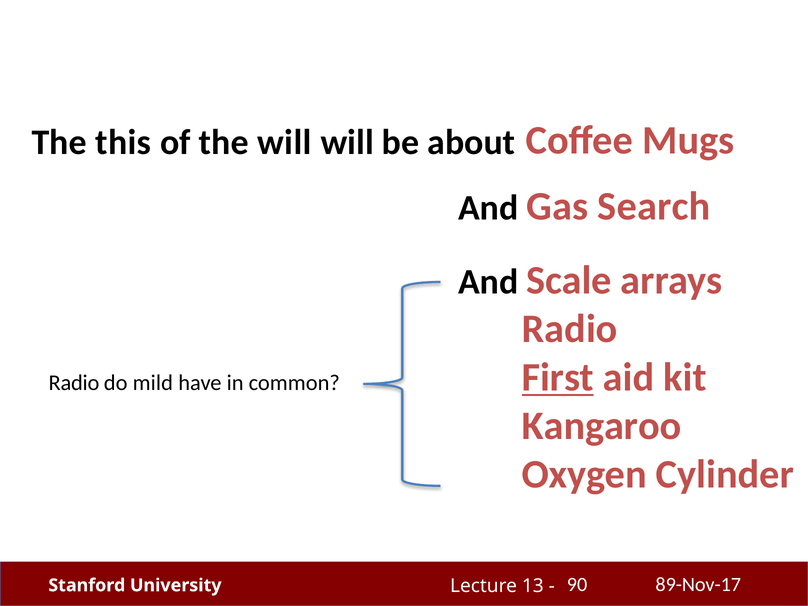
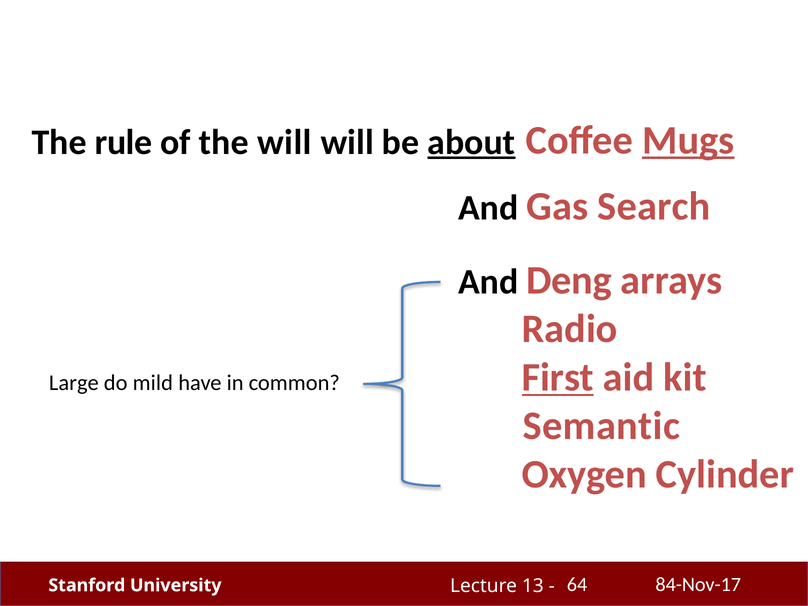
this: this -> rule (124, 142)
about underline: none -> present (471, 142)
Mugs underline: none -> present (688, 140)
Scale: Scale -> Deng (569, 281)
Radio: Radio -> Large (74, 383)
Kangaroo: Kangaroo -> Semantic (601, 426)
89-Nov-17: 89-Nov-17 -> 84-Nov-17 (698, 585)
90: 90 -> 64 (577, 585)
